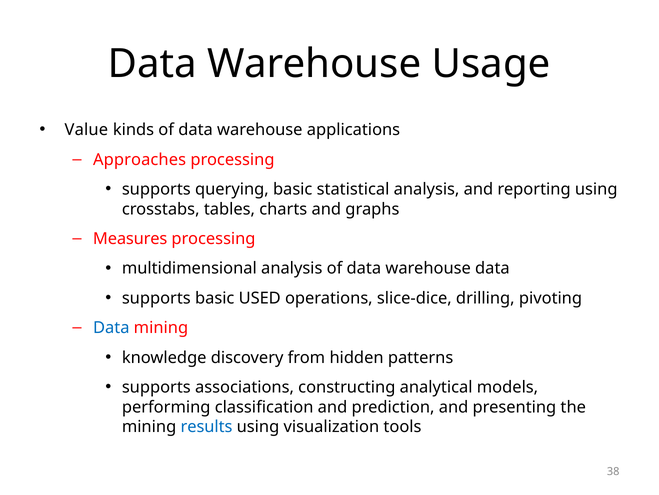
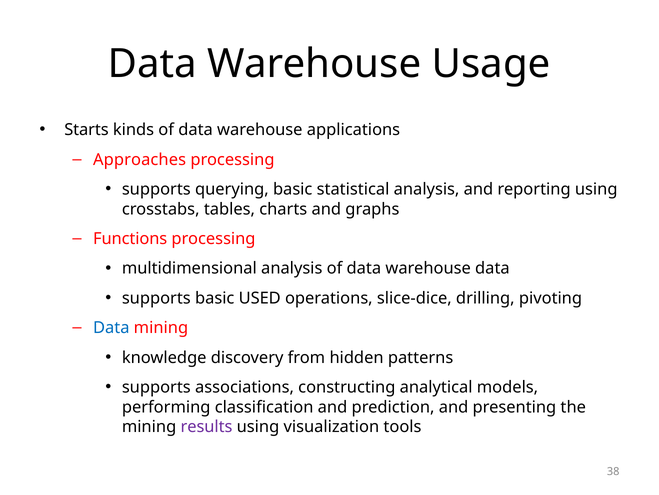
Value: Value -> Starts (86, 130)
Measures: Measures -> Functions (130, 238)
results colour: blue -> purple (206, 426)
